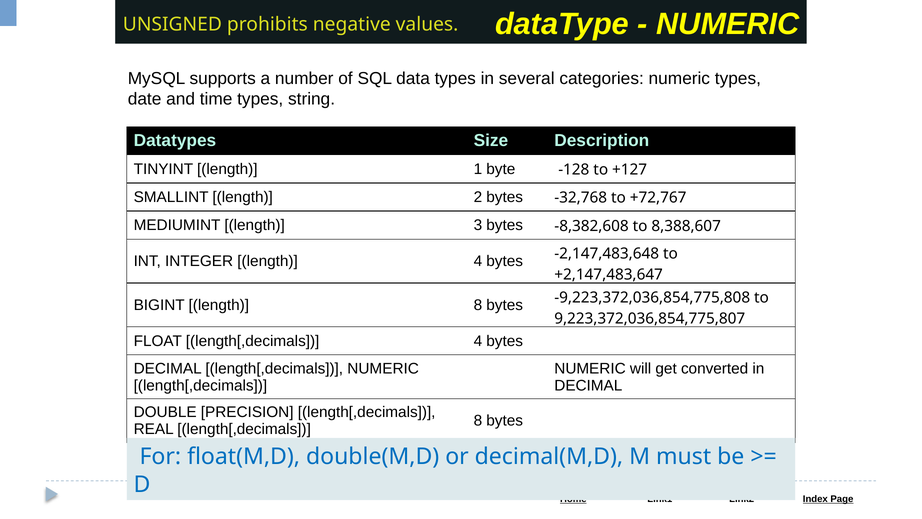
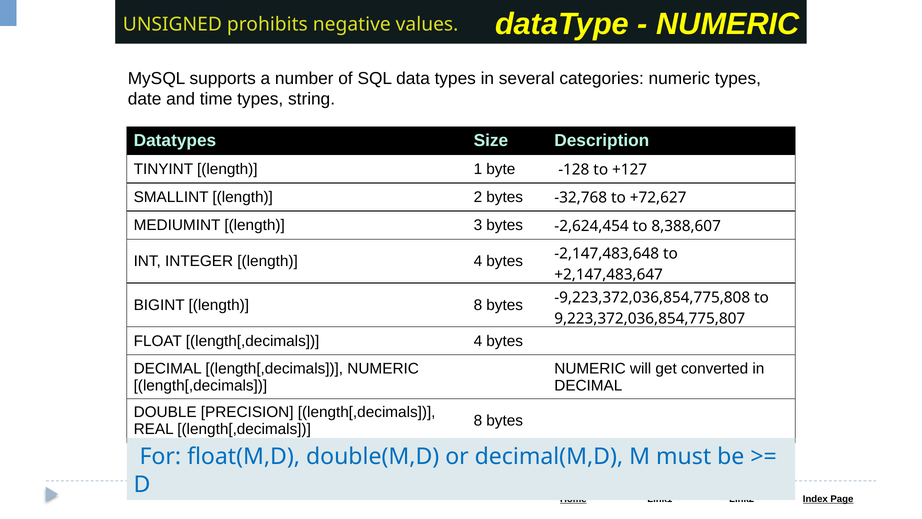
+72,767: +72,767 -> +72,627 (658, 198)
-8,382,608: -8,382,608 -> -2,624,454 (592, 226)
